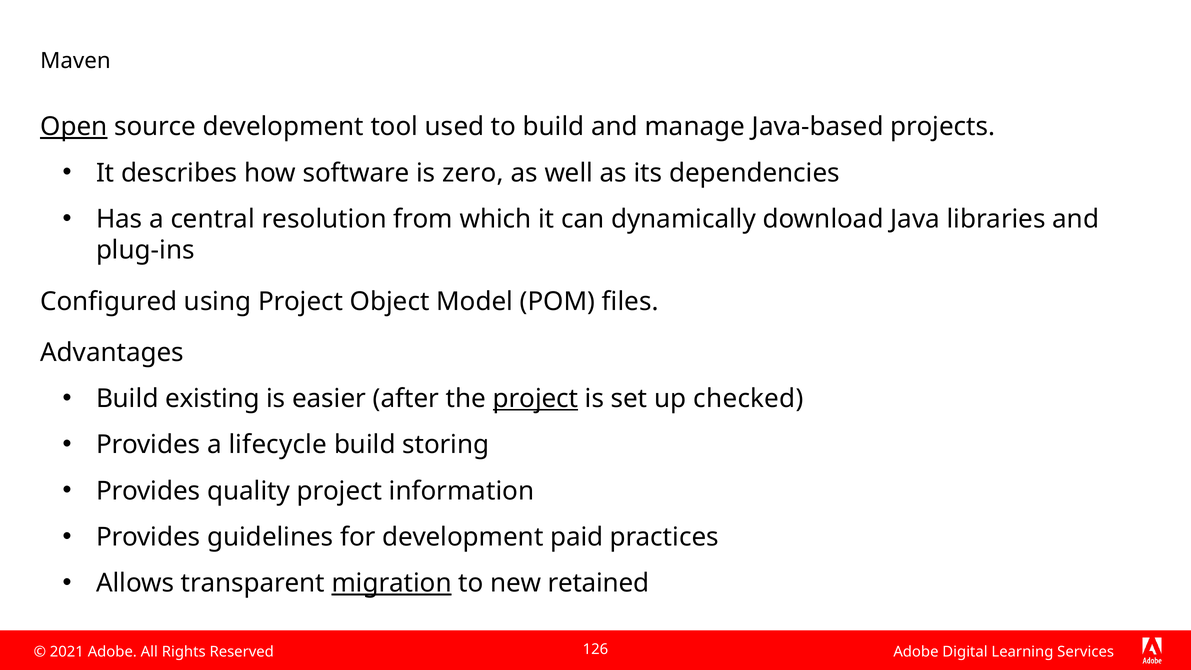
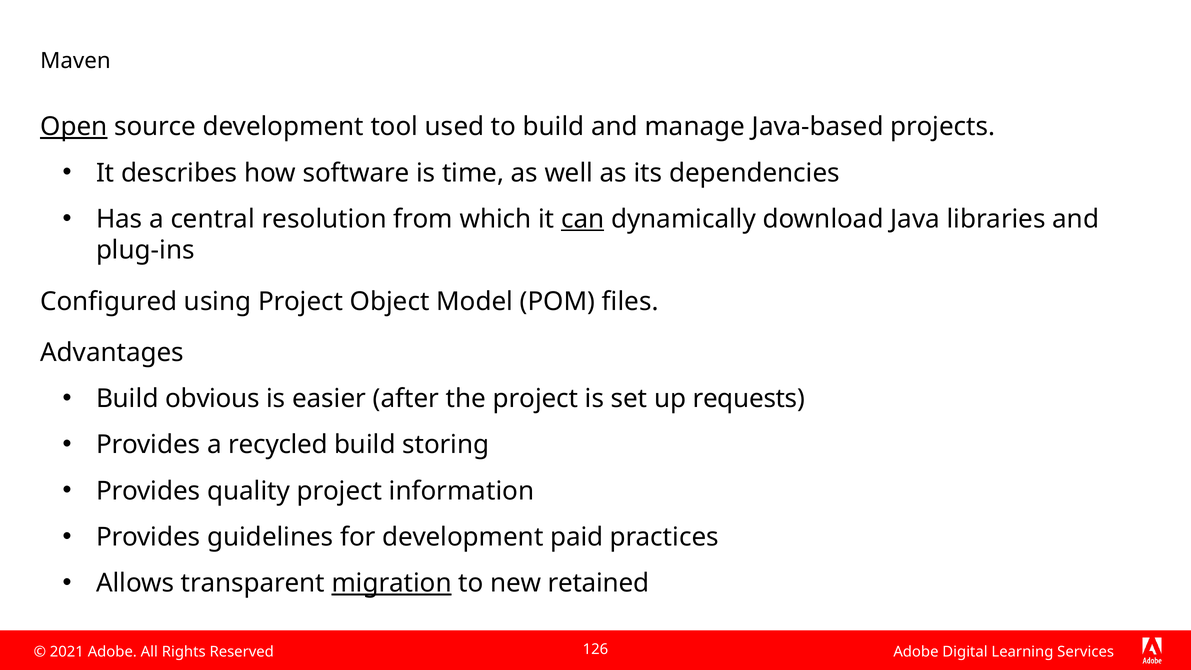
zero: zero -> time (473, 173)
can underline: none -> present (583, 219)
existing: existing -> obvious (213, 399)
project underline: present -> none (535, 399)
checked: checked -> requests (749, 399)
lifecycle: lifecycle -> recycled (278, 445)
